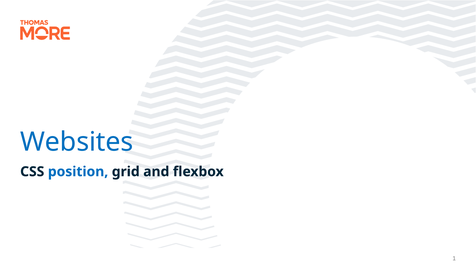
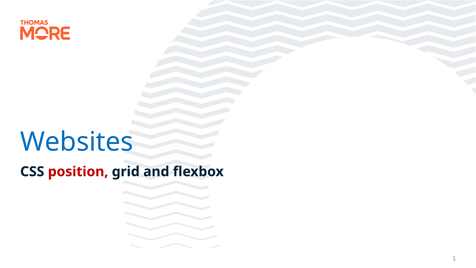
position colour: blue -> red (78, 171)
